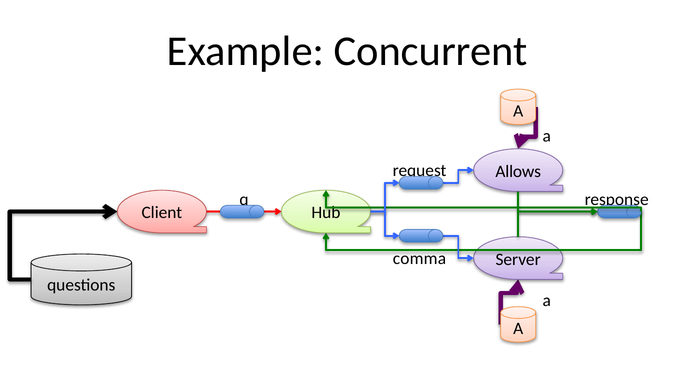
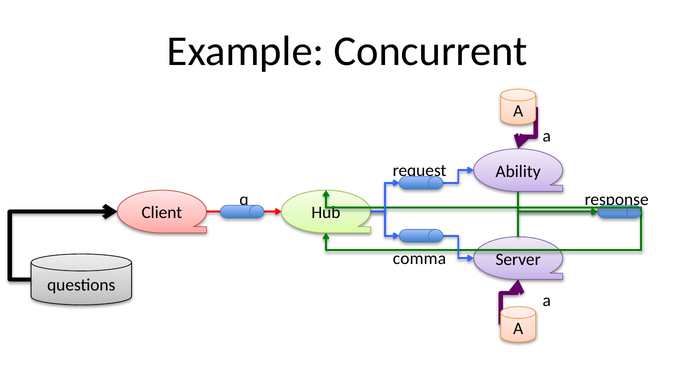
Allows: Allows -> Ability (518, 171)
